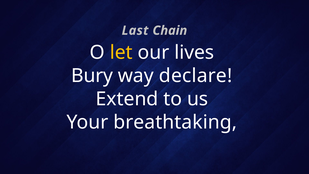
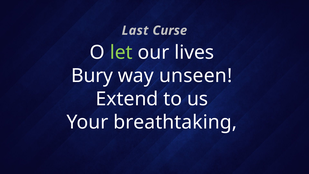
Chain: Chain -> Curse (170, 30)
let colour: yellow -> light green (121, 52)
declare: declare -> unseen (196, 76)
